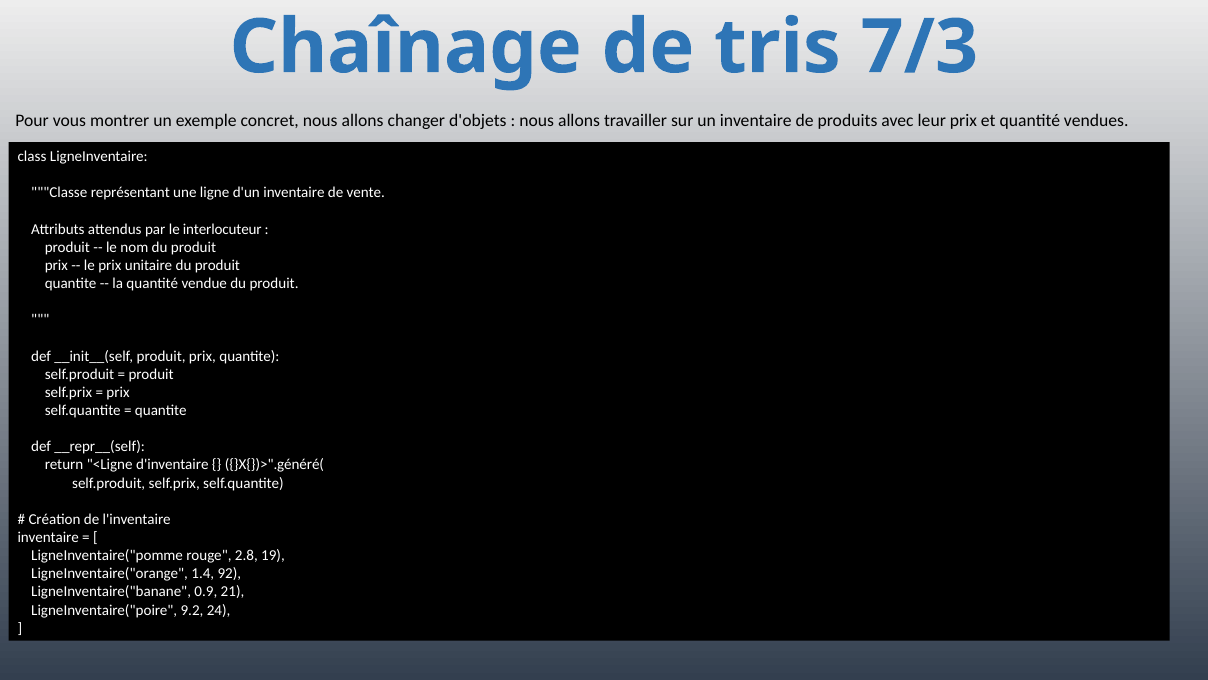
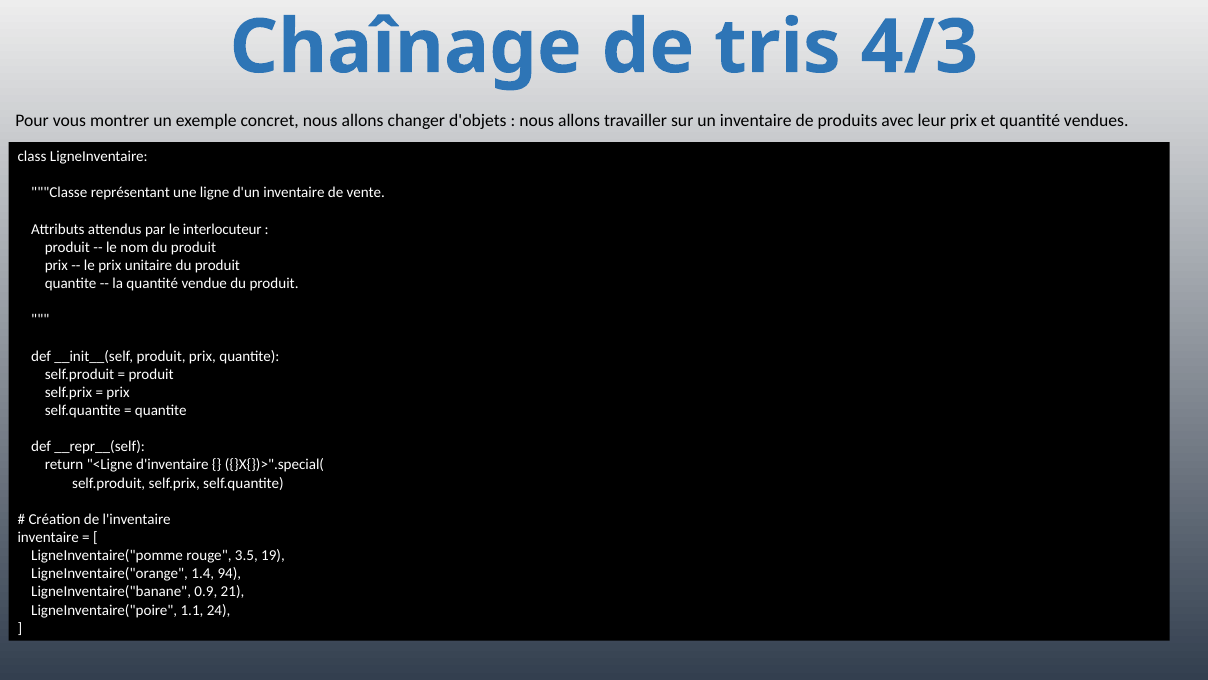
7/3: 7/3 -> 4/3 (919, 47)
}X{})>".généré(: }X{})>".généré( -> }X{})>".special( (274, 465)
2.8: 2.8 -> 3.5 (246, 555)
92: 92 -> 94 (229, 573)
9.2: 9.2 -> 1.1 (192, 610)
